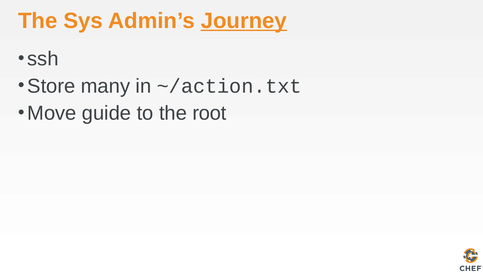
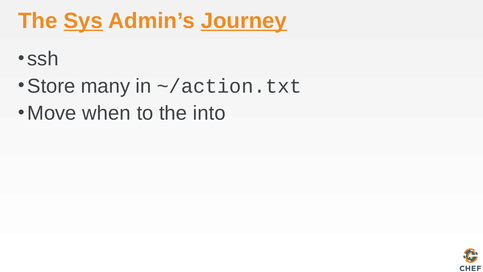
Sys underline: none -> present (83, 21)
guide: guide -> when (106, 113)
root: root -> into (209, 113)
